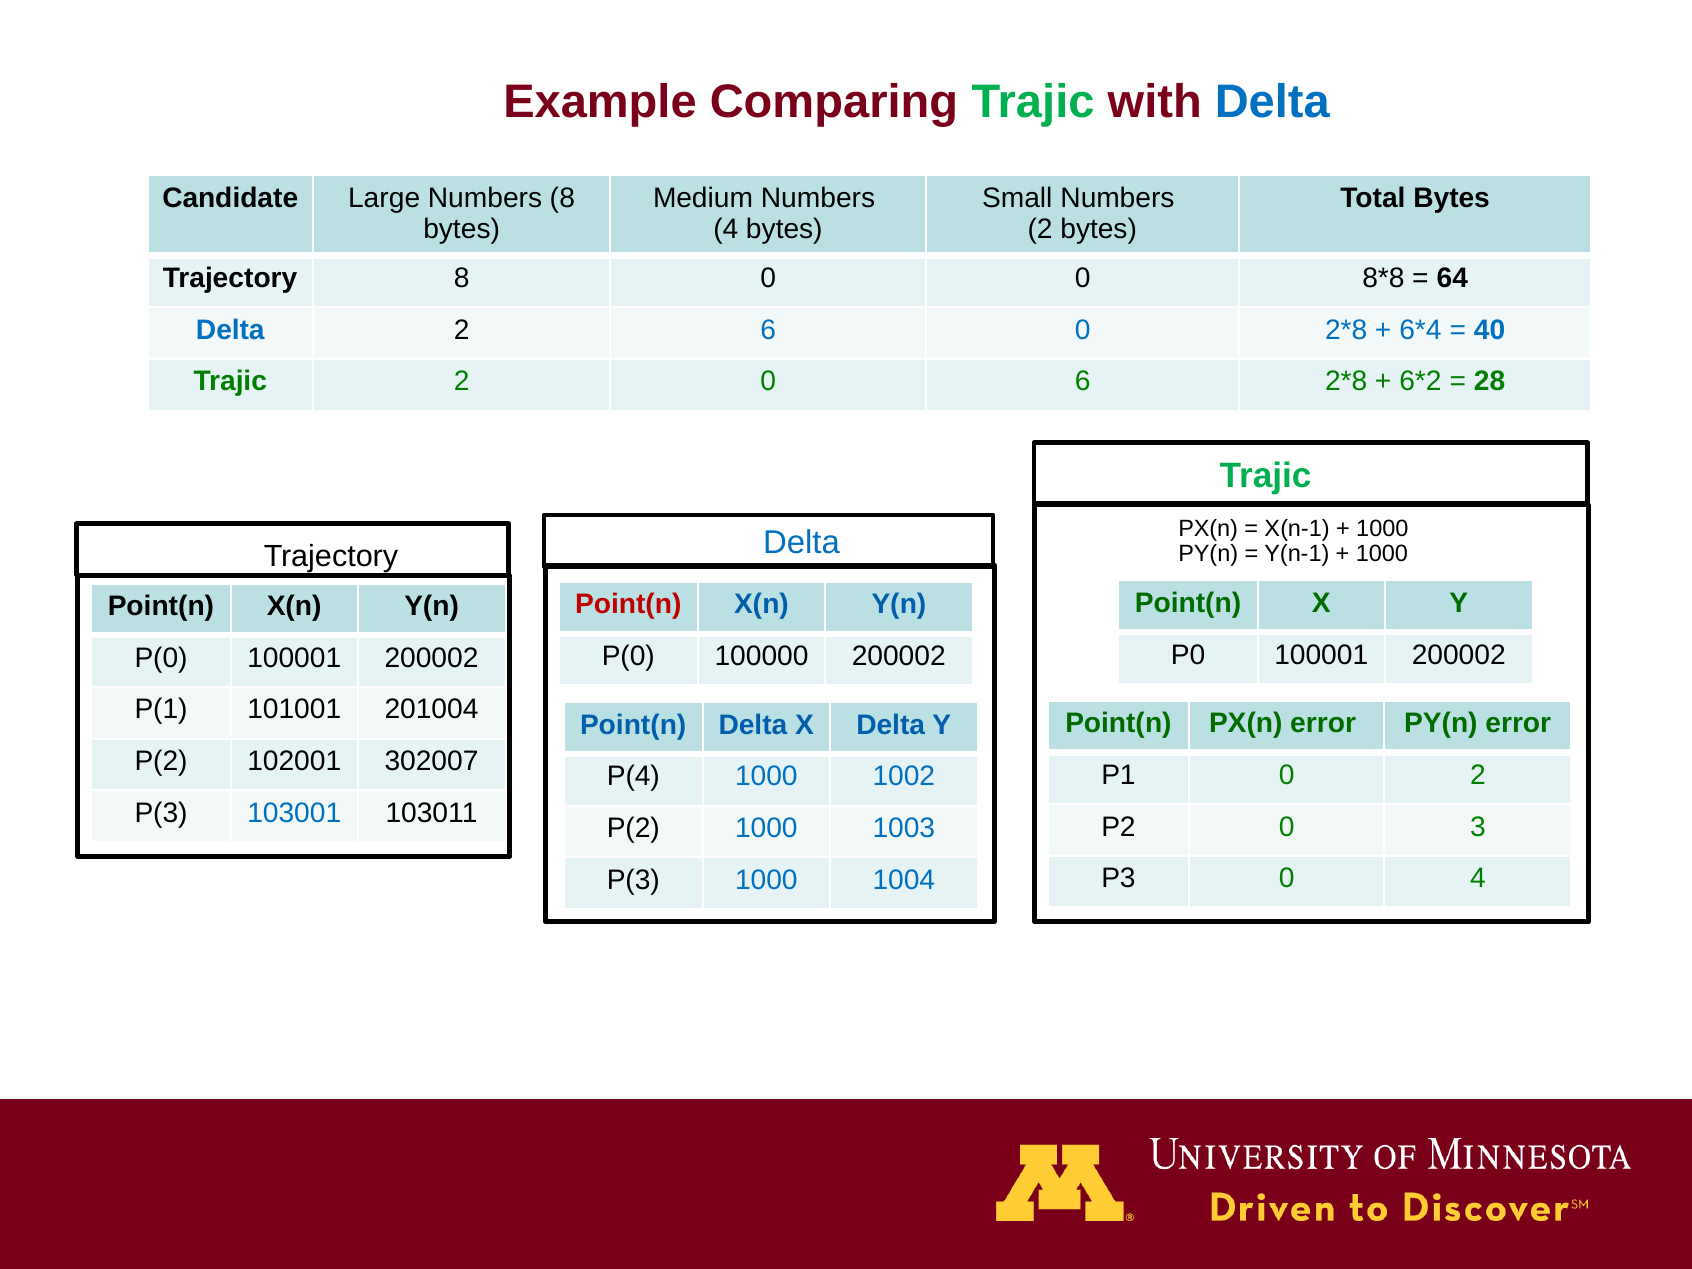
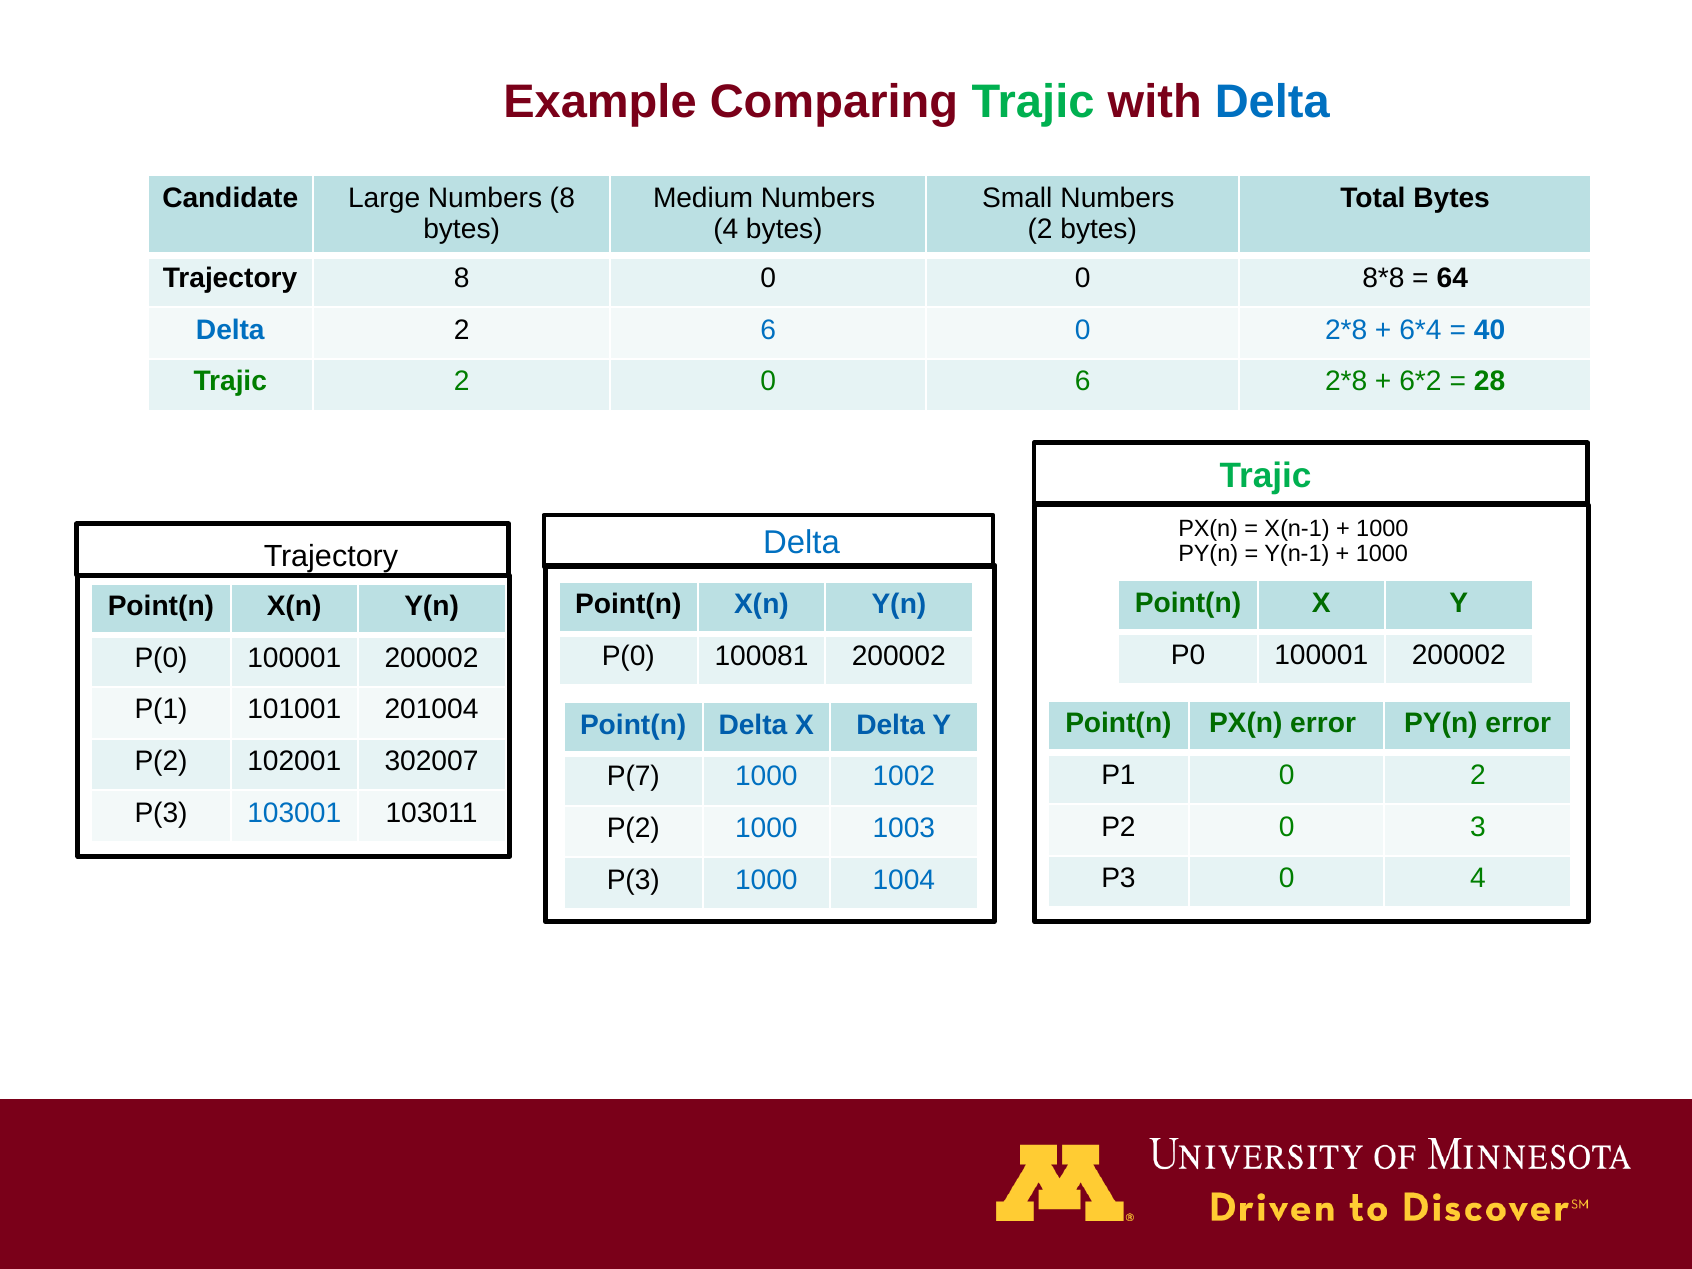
Point(n colour: red -> black (628, 605)
100000: 100000 -> 100081 (762, 656)
P(4: P(4 -> P(7 (633, 777)
